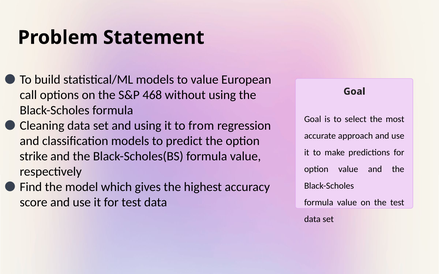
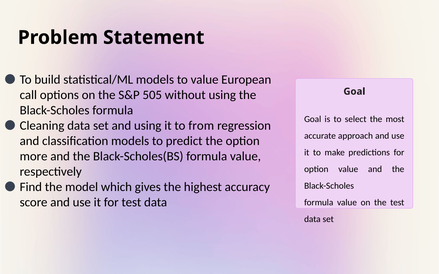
468: 468 -> 505 (152, 95)
strike: strike -> more (34, 157)
